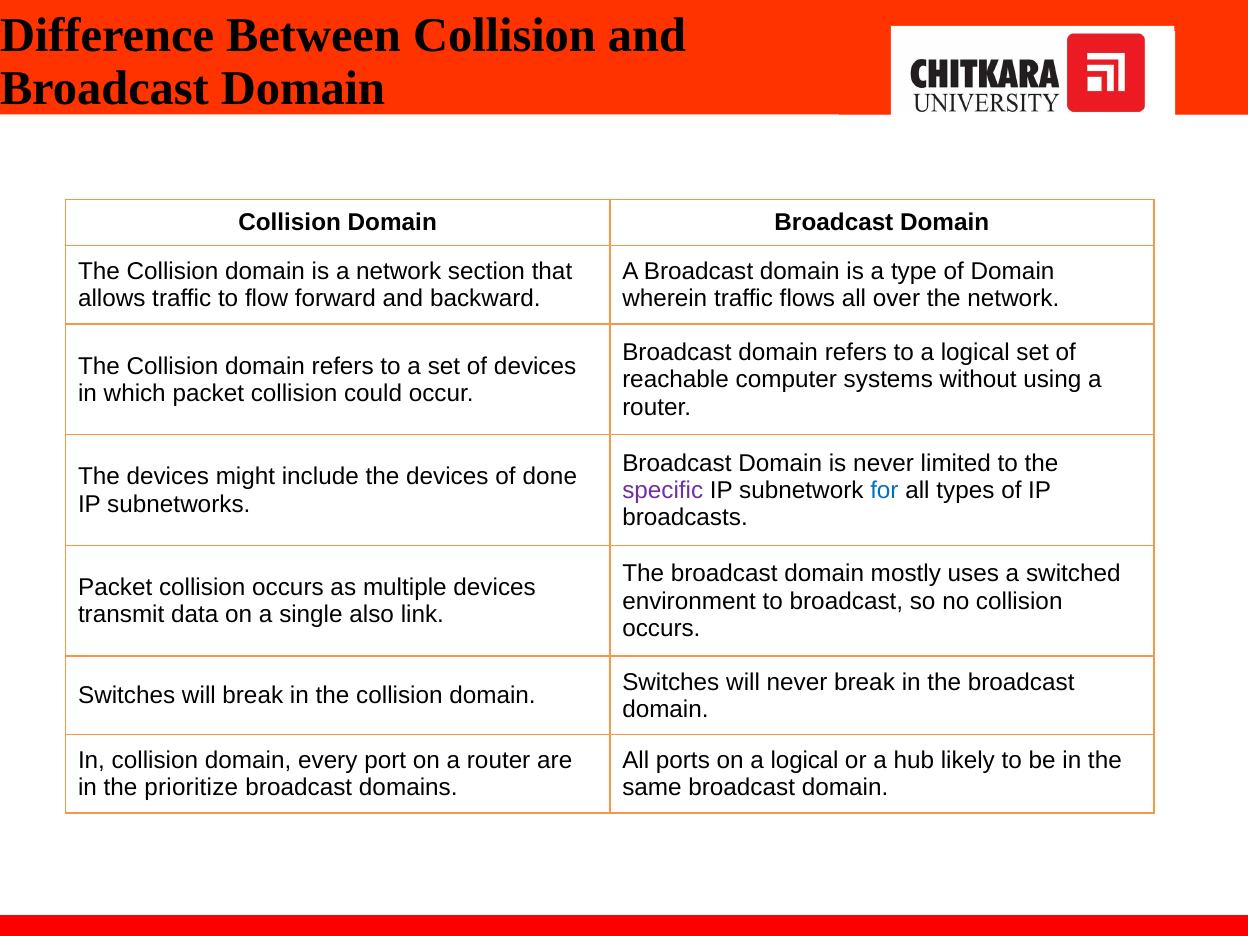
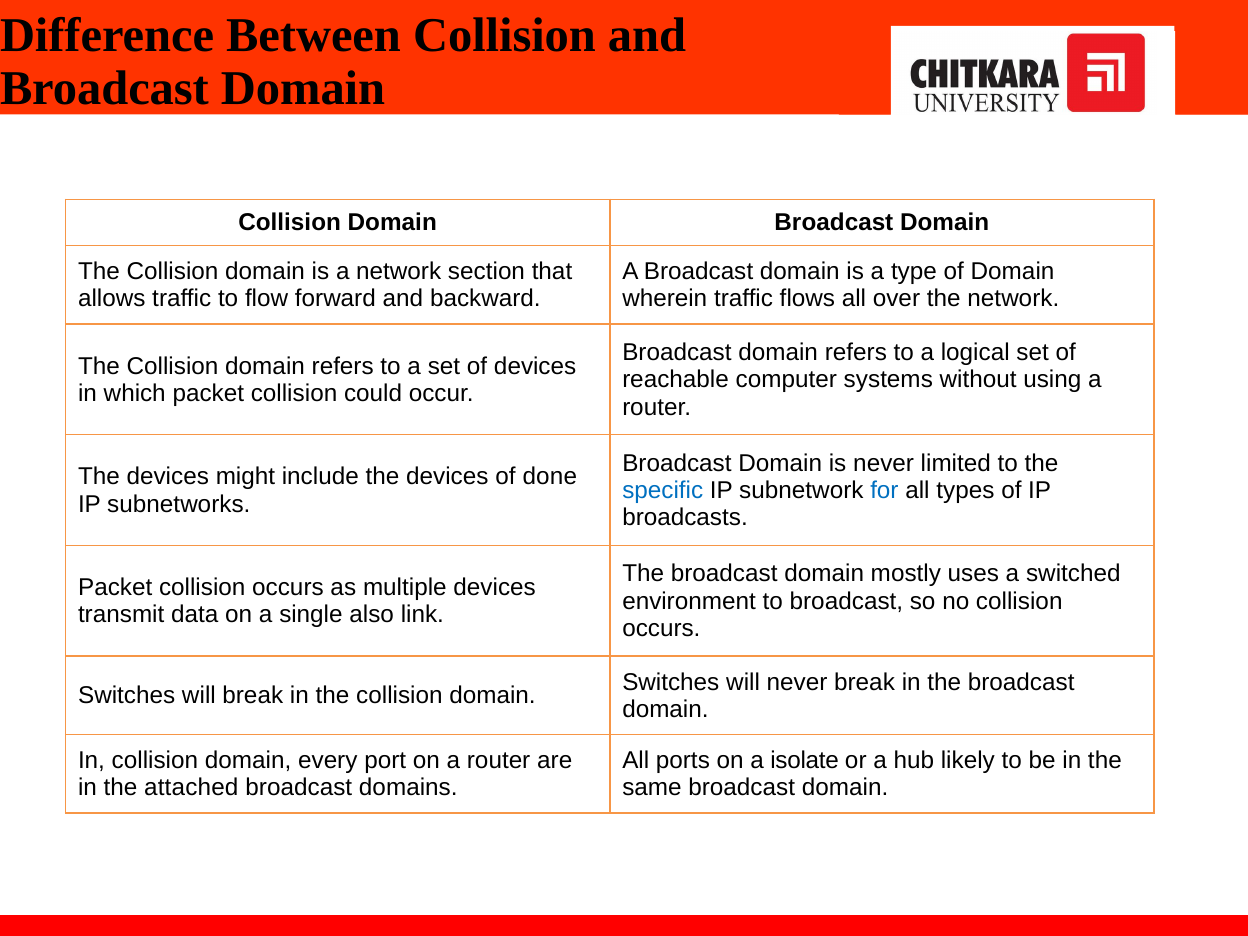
specific colour: purple -> blue (663, 490)
on a logical: logical -> isolate (805, 760)
prioritize: prioritize -> attached (191, 788)
